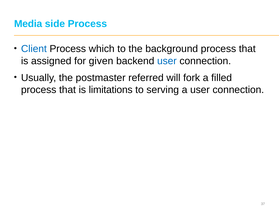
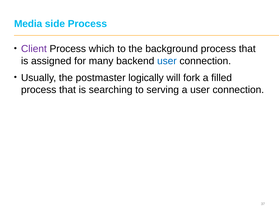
Client colour: blue -> purple (34, 49)
given: given -> many (101, 61)
referred: referred -> logically (146, 78)
limitations: limitations -> searching (111, 90)
